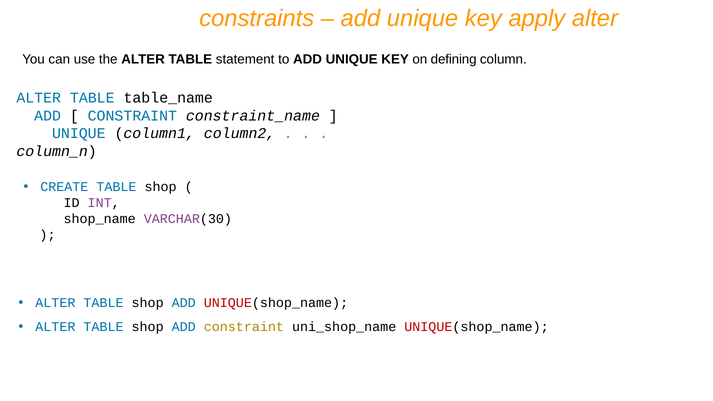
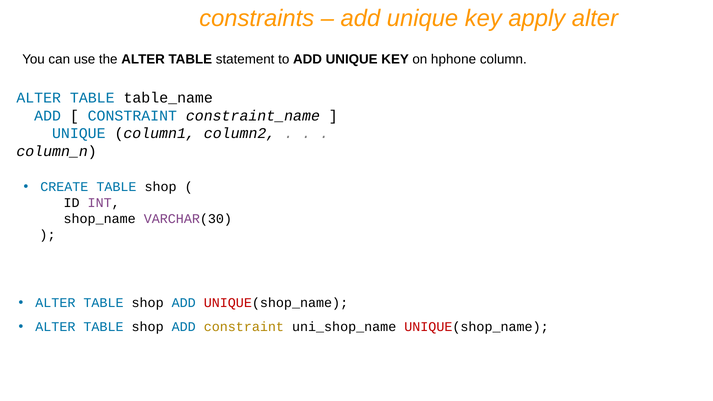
defining: defining -> hphone (454, 59)
